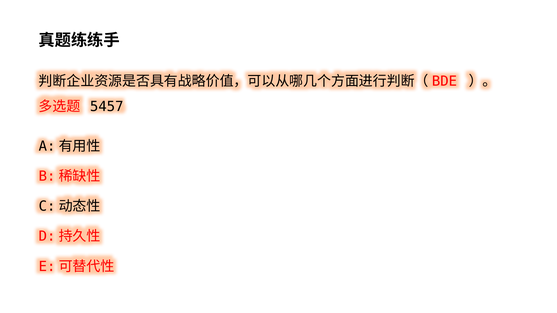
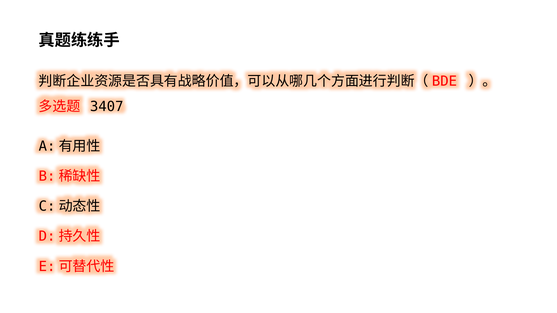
5457: 5457 -> 3407 (107, 107)
